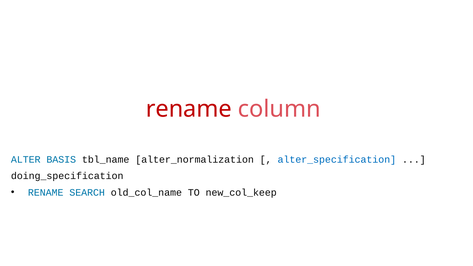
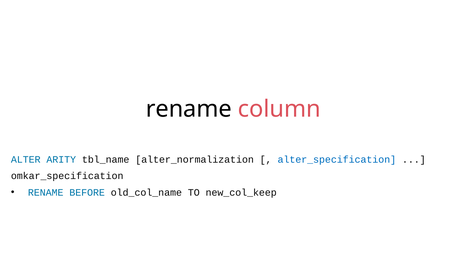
rename colour: red -> black (189, 109)
BASIS: BASIS -> ARITY (61, 159)
doing_specification: doing_specification -> omkar_specification (67, 176)
SEARCH: SEARCH -> BEFORE (87, 193)
